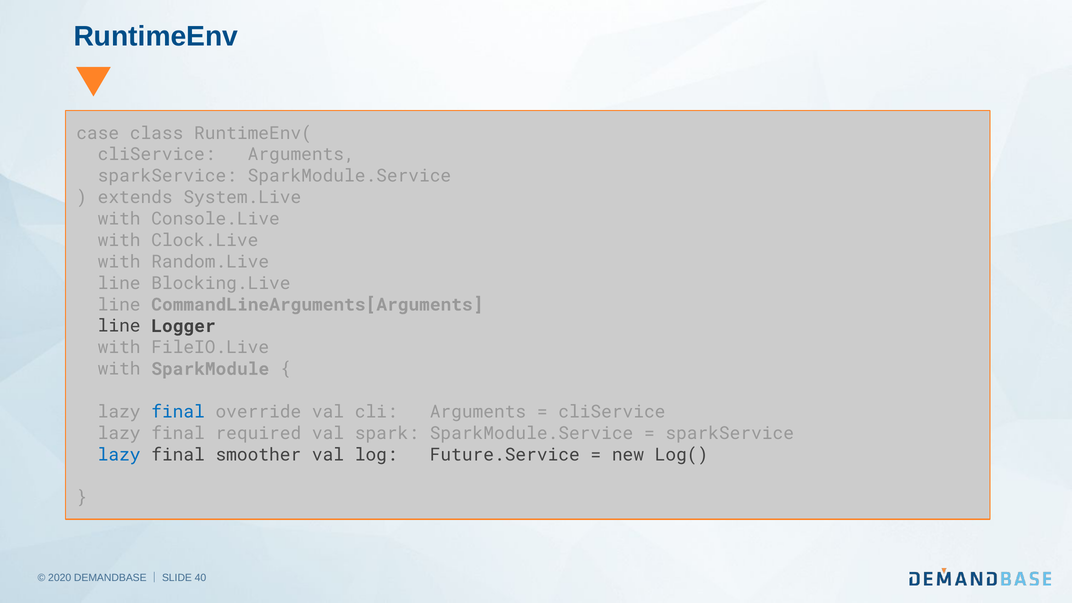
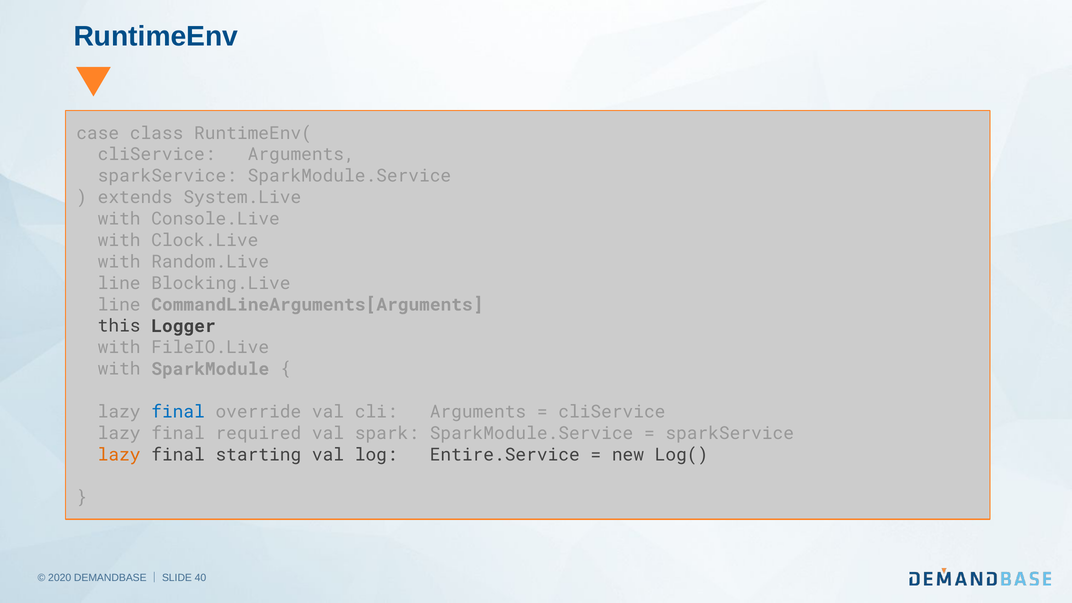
line: line -> this (119, 326)
lazy colour: blue -> orange (119, 455)
smoother: smoother -> starting (258, 455)
Future.Service: Future.Service -> Entire.Service (505, 455)
